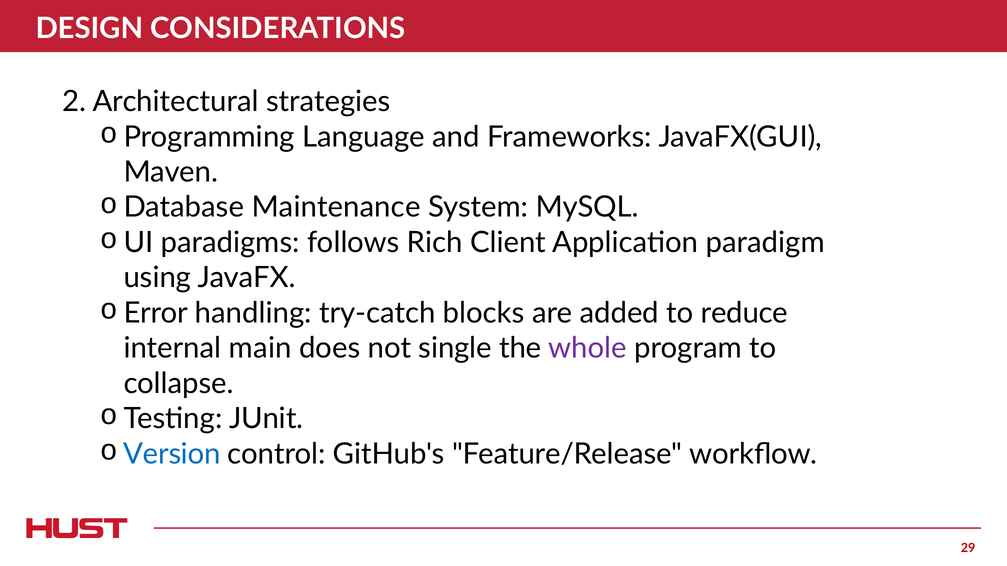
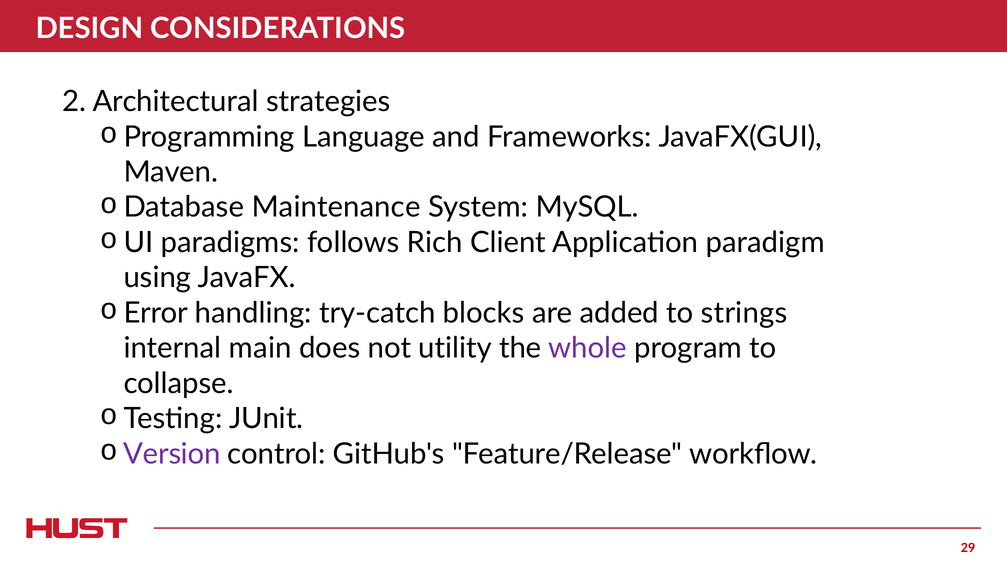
reduce: reduce -> strings (744, 313)
single: single -> utility (455, 349)
Version colour: blue -> purple (172, 454)
